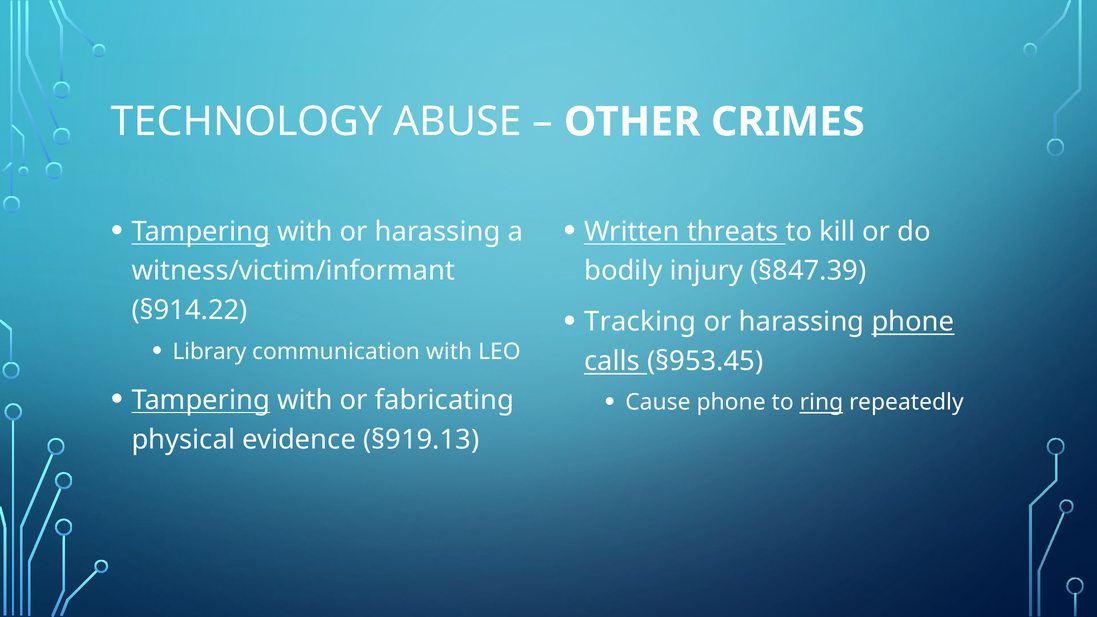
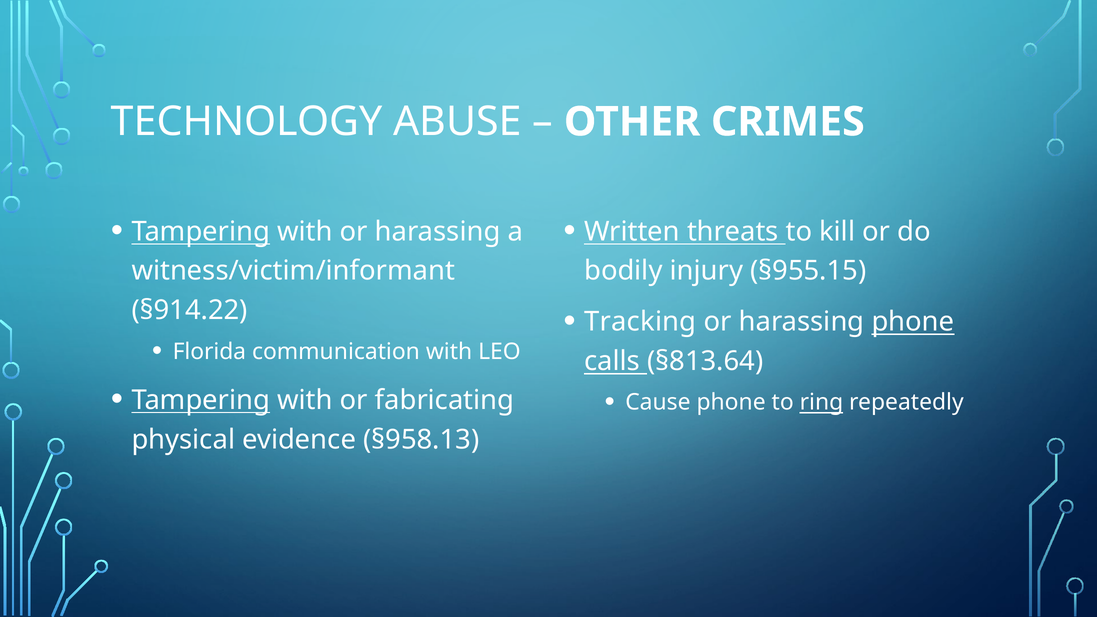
§847.39: §847.39 -> §955.15 (808, 271)
Library: Library -> Florida (209, 352)
§953.45: §953.45 -> §813.64 (705, 361)
§919.13: §919.13 -> §958.13 (421, 440)
